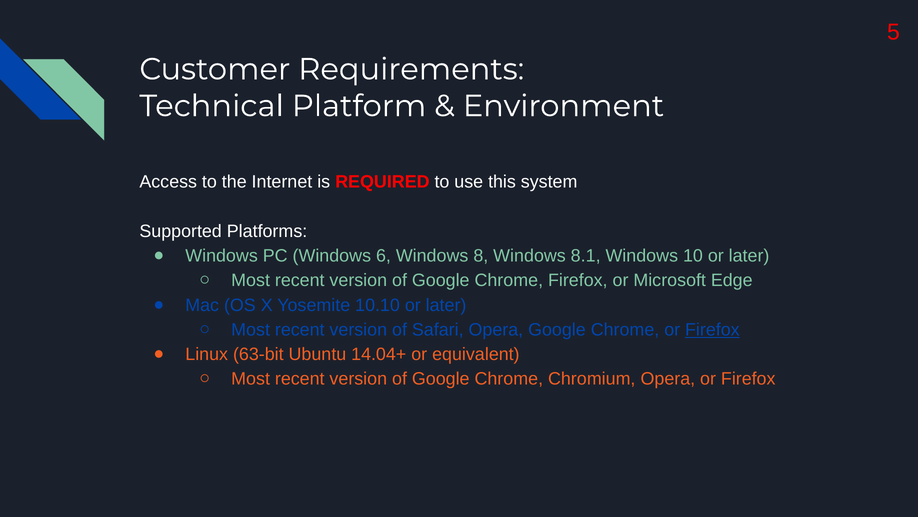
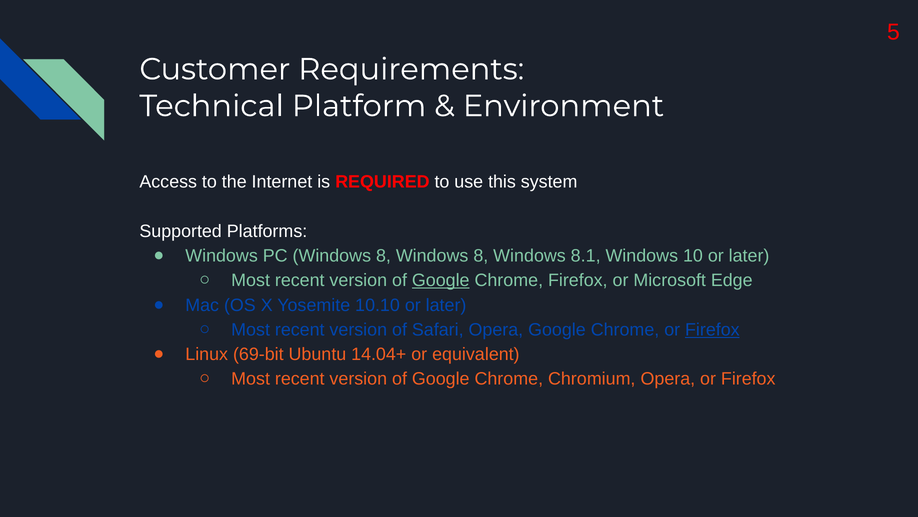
PC Windows 6: 6 -> 8 (383, 256)
Google underline: none -> present (441, 280)
63-bit: 63-bit -> 69-bit (258, 354)
